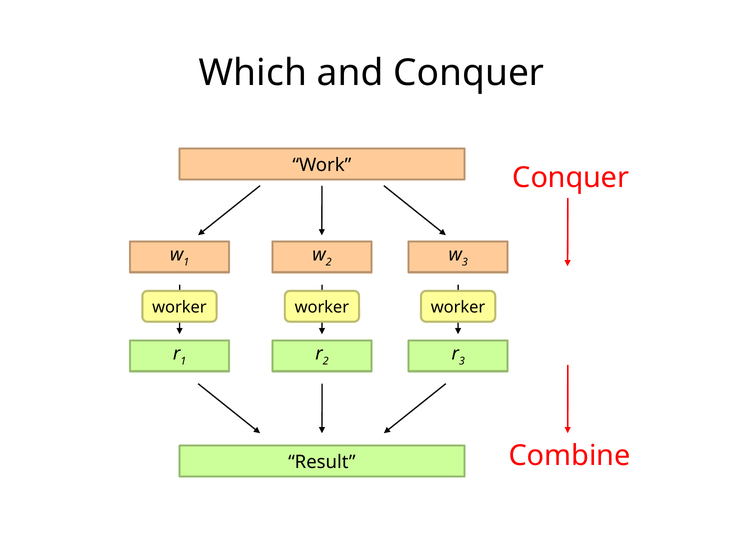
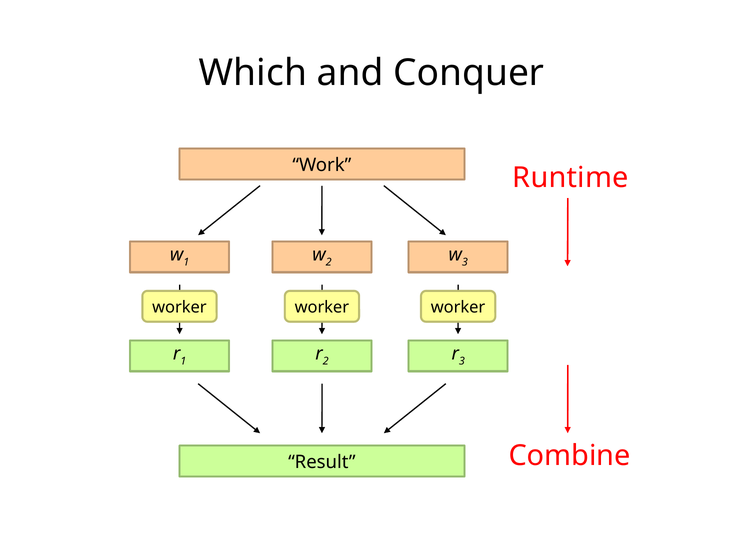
Conquer: Conquer -> Runtime (571, 178)
